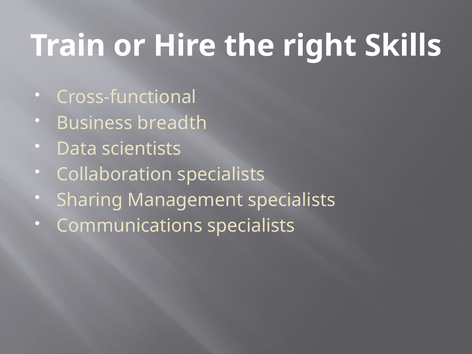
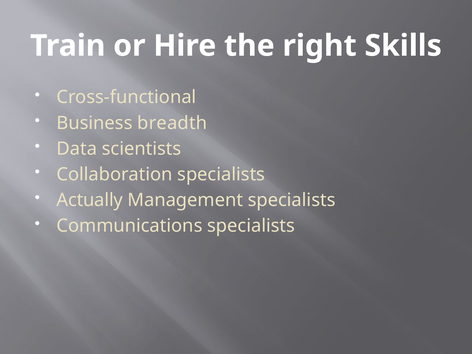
Sharing: Sharing -> Actually (90, 200)
